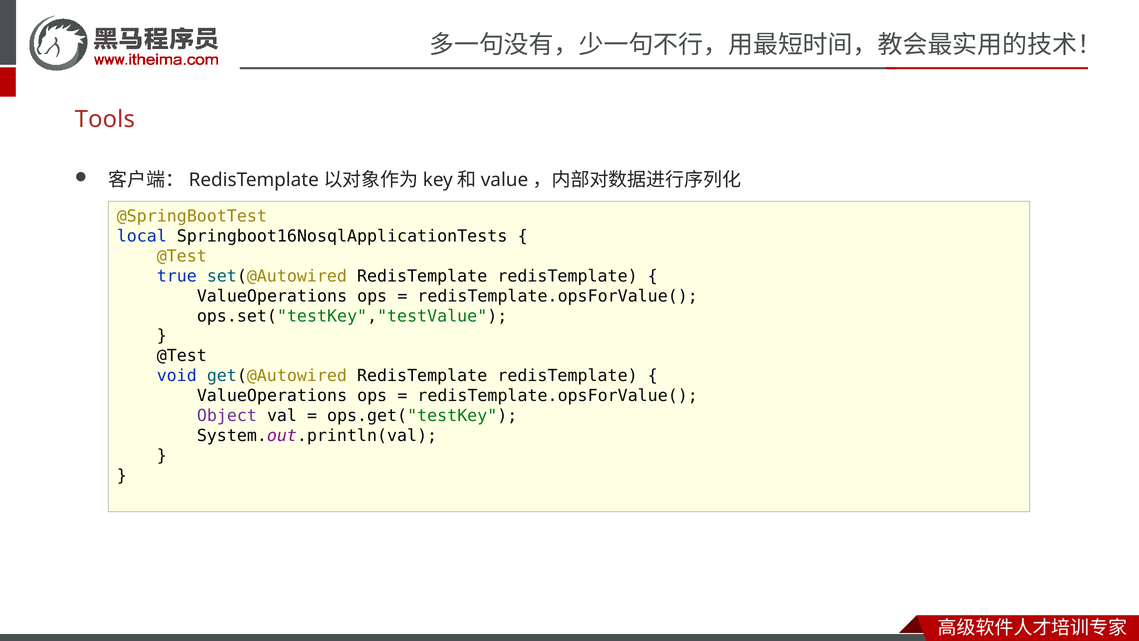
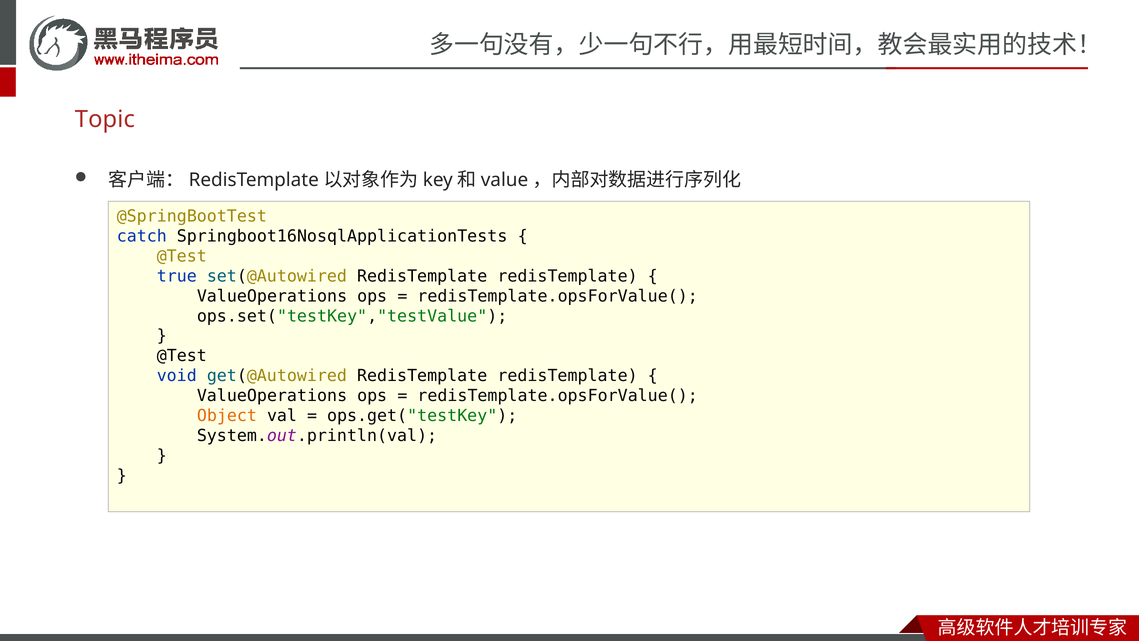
Tools: Tools -> Topic (105, 119)
local: local -> catch (142, 236)
Object colour: purple -> orange (227, 416)
